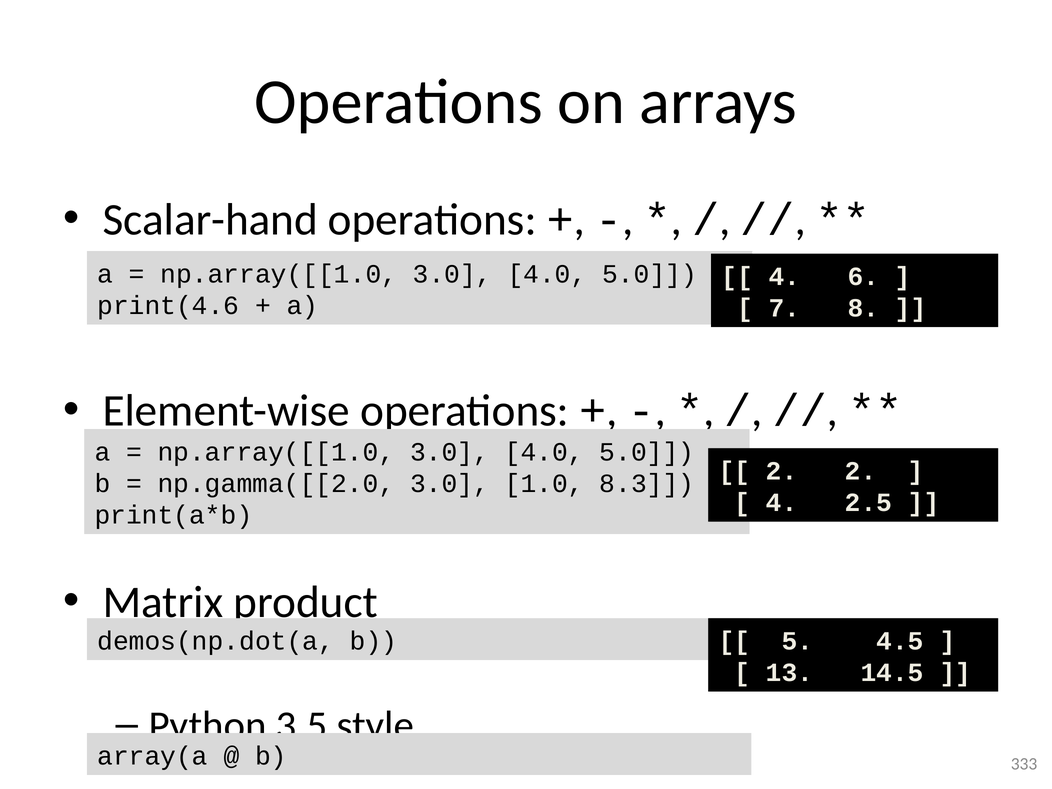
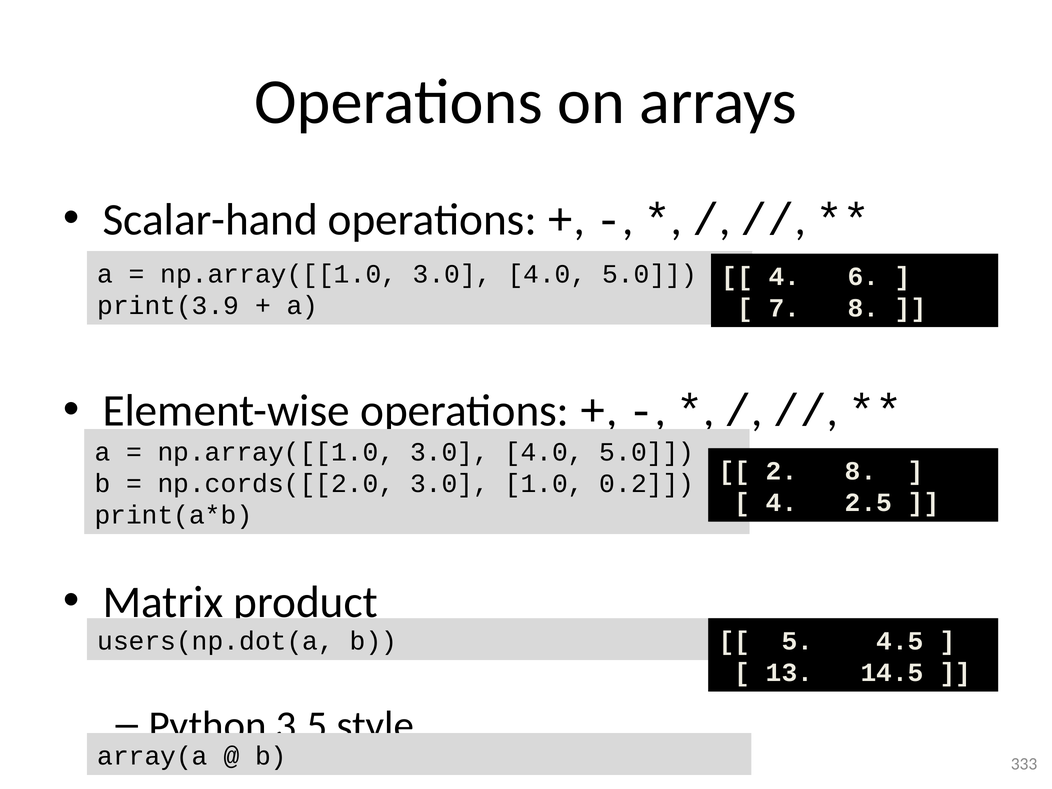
print(4.6: print(4.6 -> print(3.9 (168, 305)
2 2: 2 -> 8 (861, 471)
np.gamma([[2.0: np.gamma([[2.0 -> np.cords([[2.0 (276, 483)
8.3: 8.3 -> 0.2 (647, 483)
demos(np.dot(a: demos(np.dot(a -> users(np.dot(a (216, 641)
